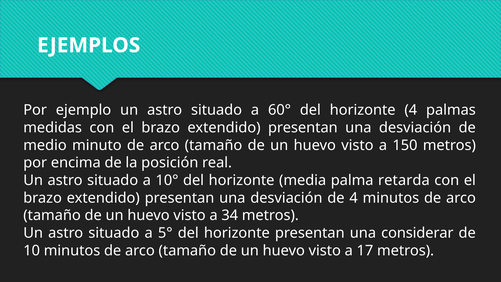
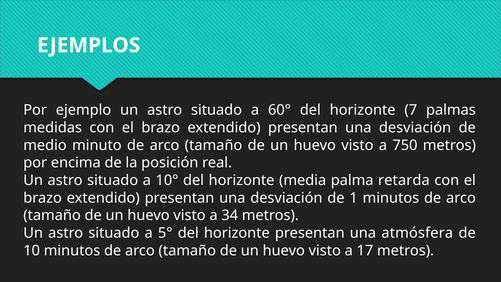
horizonte 4: 4 -> 7 (411, 110)
150: 150 -> 750 (405, 145)
de 4: 4 -> 1 (354, 198)
considerar: considerar -> atmósfera (417, 233)
